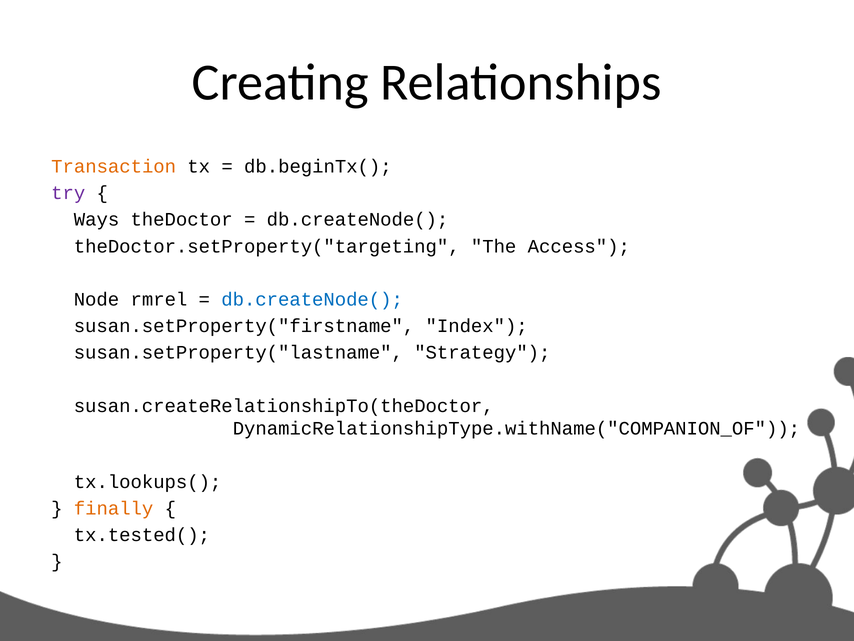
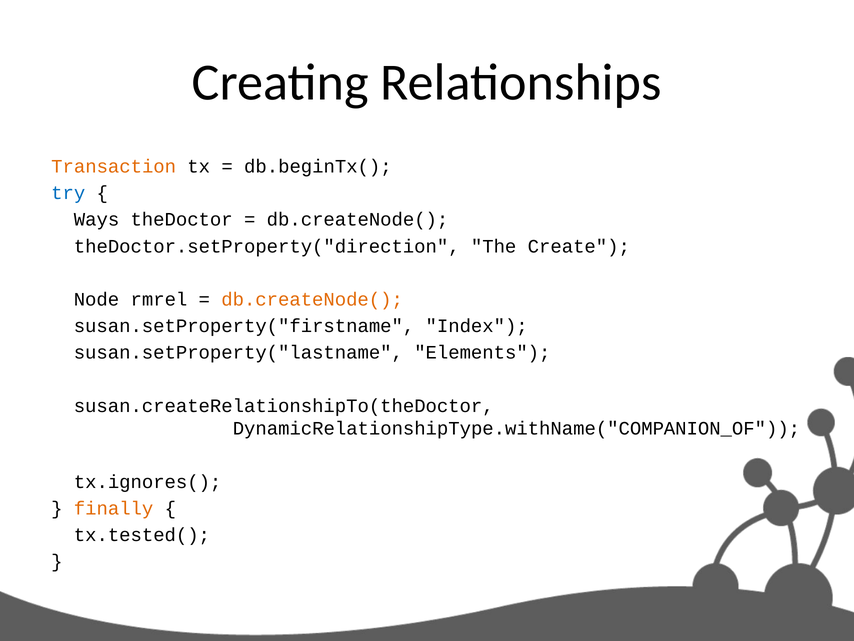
try colour: purple -> blue (68, 193)
theDoctor.setProperty("targeting: theDoctor.setProperty("targeting -> theDoctor.setProperty("direction (267, 246)
Access: Access -> Create (579, 246)
db.createNode( colour: blue -> orange (312, 299)
Strategy: Strategy -> Elements (482, 352)
tx.lookups(: tx.lookups( -> tx.ignores( (148, 481)
